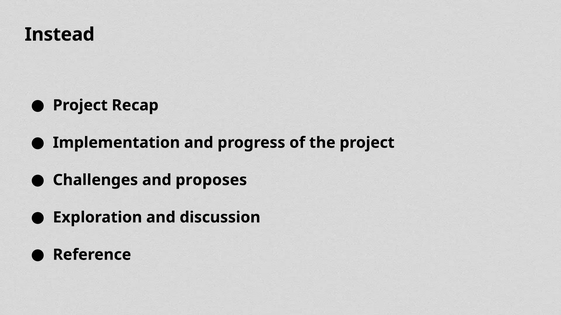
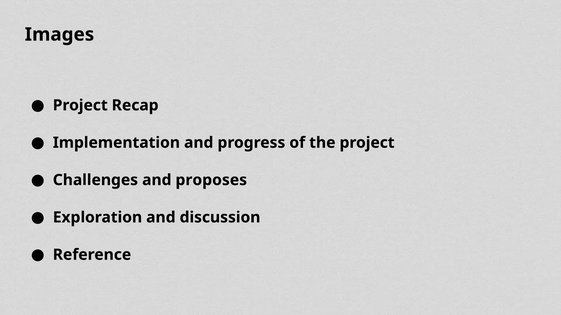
Instead: Instead -> Images (59, 35)
